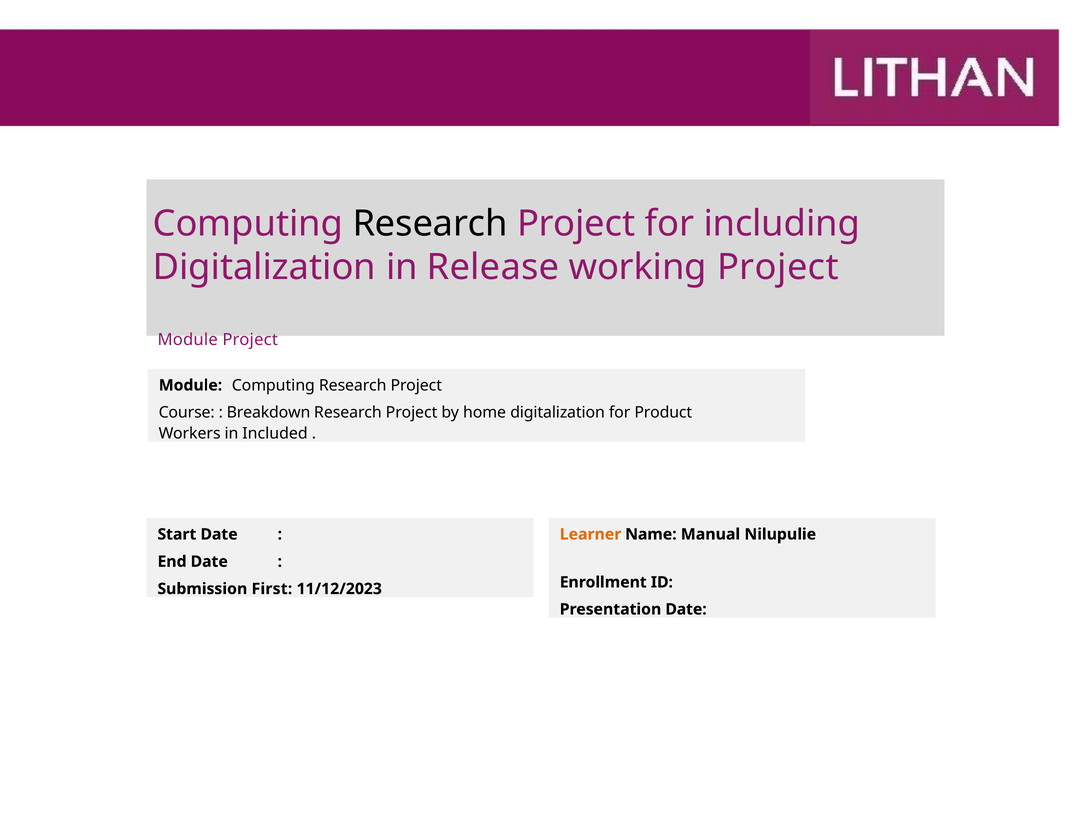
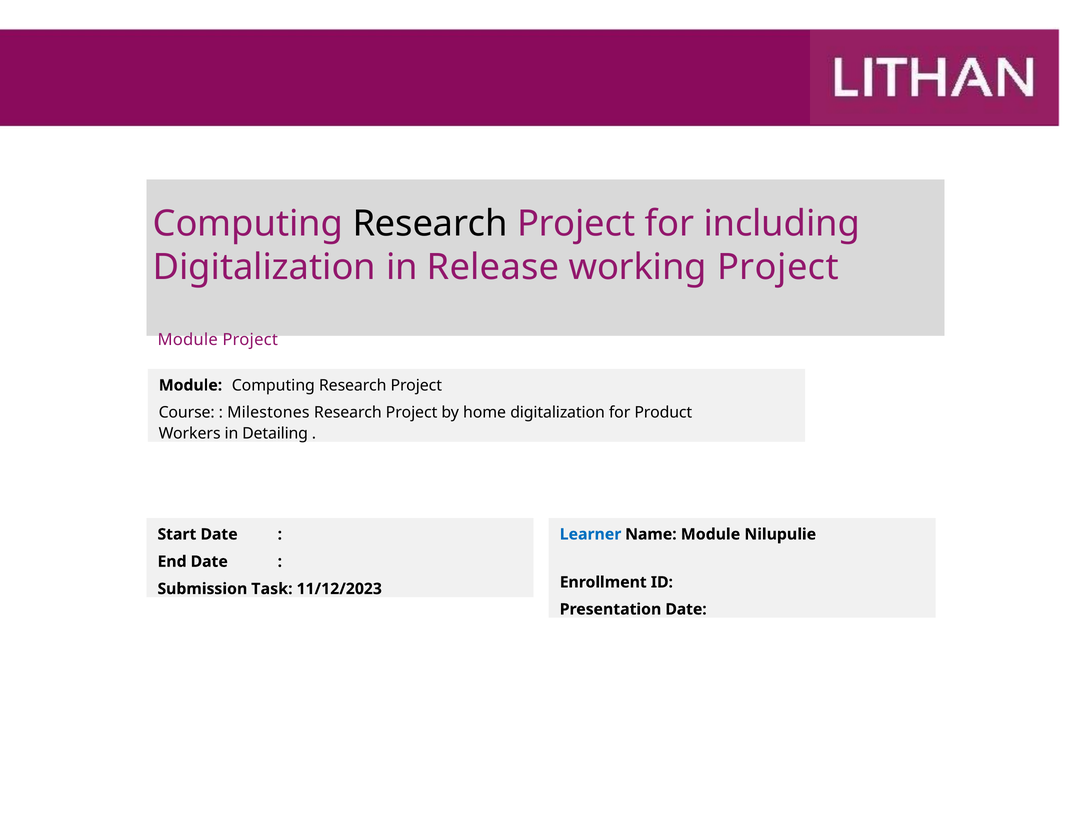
Breakdown: Breakdown -> Milestones (268, 413)
Included: Included -> Detailing (275, 434)
Learner colour: orange -> blue (591, 534)
Name Manual: Manual -> Module (711, 534)
First: First -> Task (272, 589)
